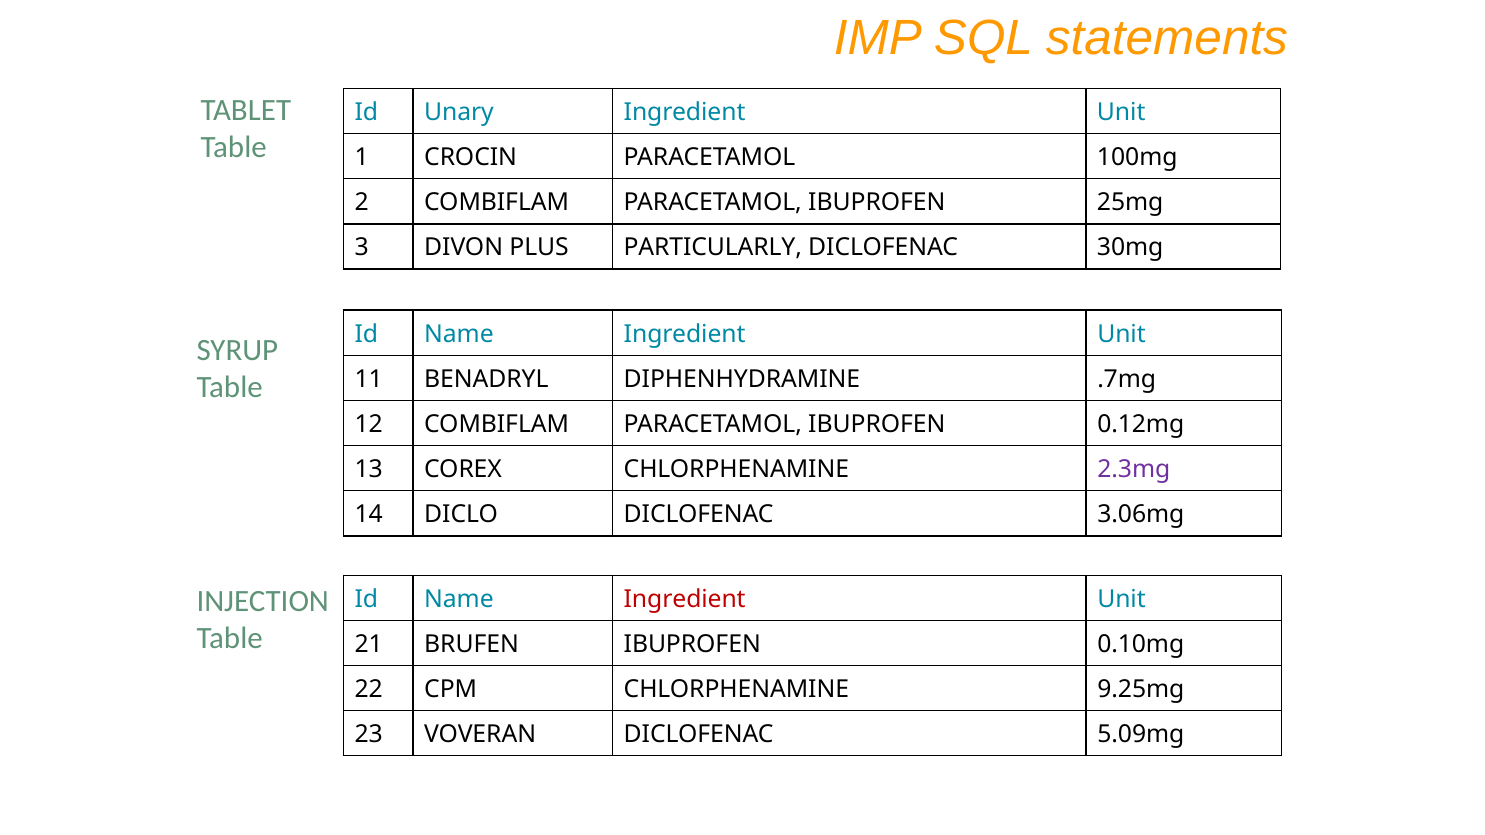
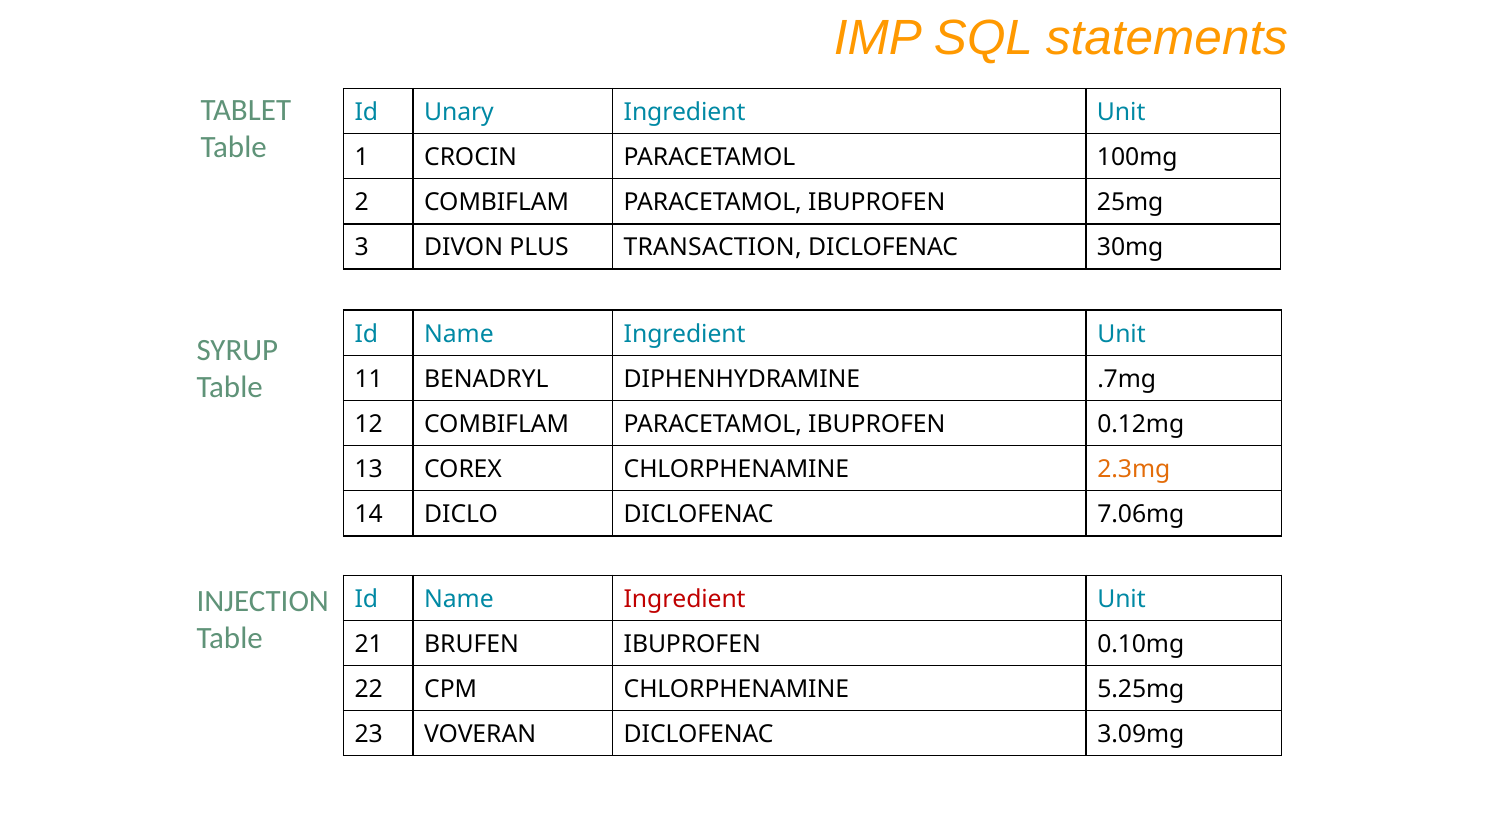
PARTICULARLY: PARTICULARLY -> TRANSACTION (713, 248)
2.3mg colour: purple -> orange (1134, 470)
3.06mg: 3.06mg -> 7.06mg (1141, 515)
9.25mg: 9.25mg -> 5.25mg (1141, 690)
5.09mg: 5.09mg -> 3.09mg (1141, 735)
